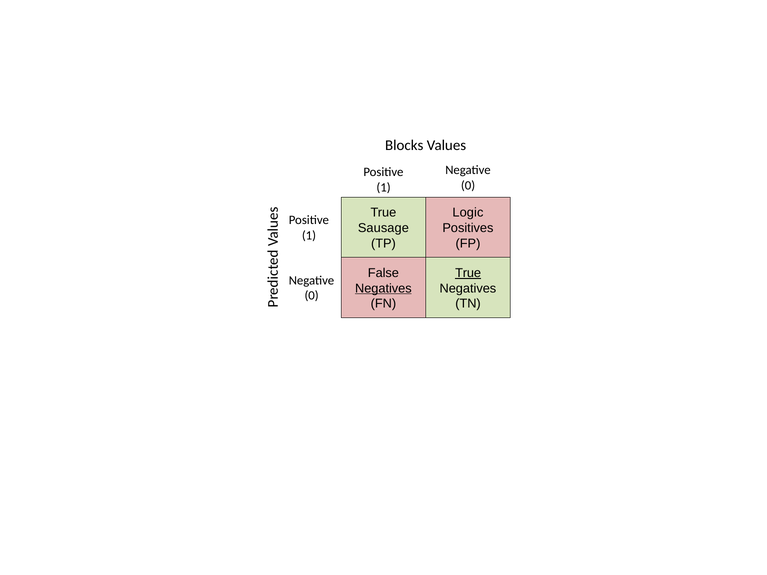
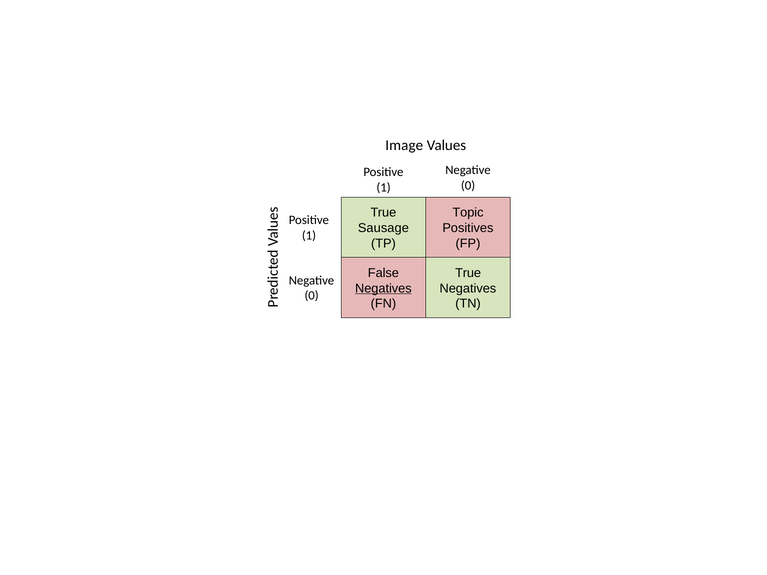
Blocks: Blocks -> Image (404, 145)
Logic: Logic -> Topic (468, 213)
True underline: present -> none (468, 273)
